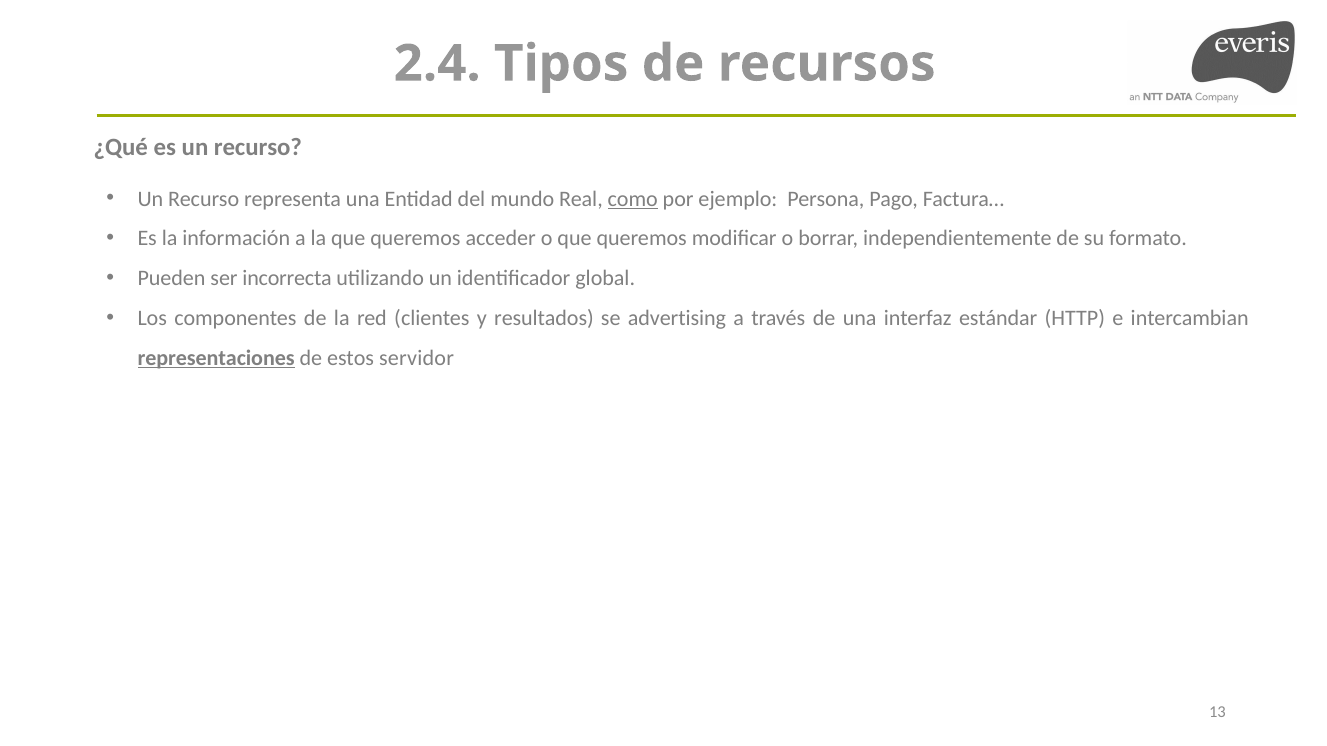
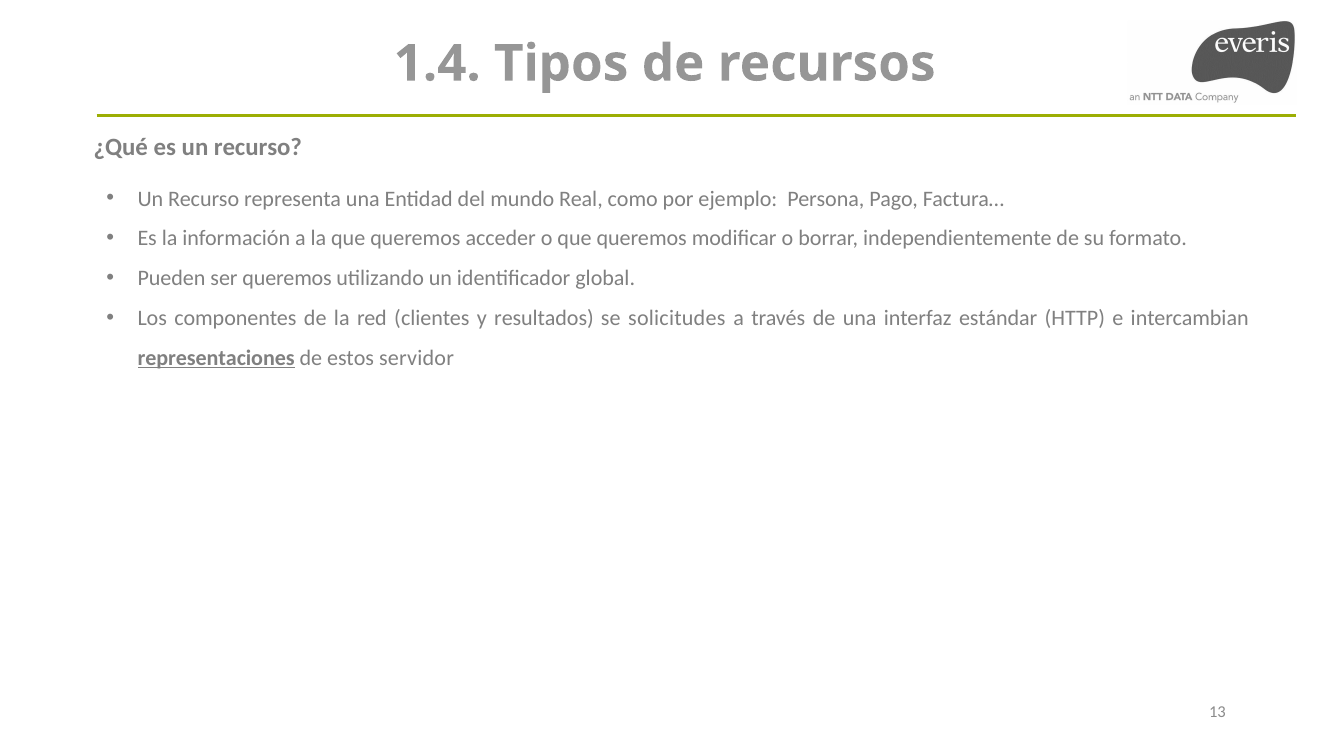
2.4: 2.4 -> 1.4 (437, 64)
como underline: present -> none (633, 199)
ser incorrecta: incorrecta -> queremos (287, 279)
advertising: advertising -> solicitudes (677, 318)
